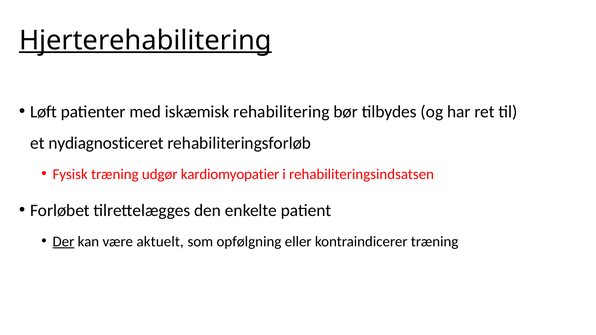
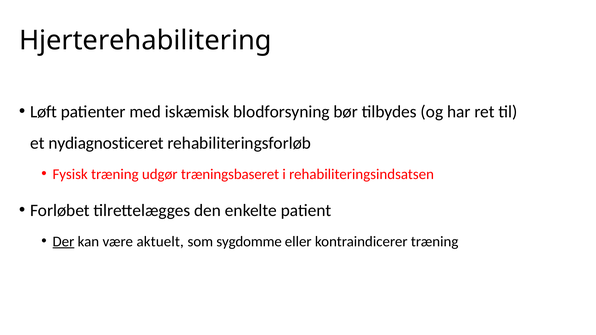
Hjerterehabilitering underline: present -> none (145, 40)
rehabilitering: rehabilitering -> blodforsyning (281, 112)
kardiomyopatier: kardiomyopatier -> træningsbaseret (230, 174)
opfølgning: opfølgning -> sygdomme (249, 242)
